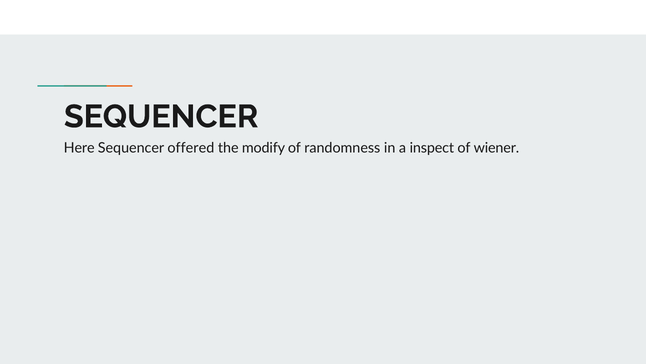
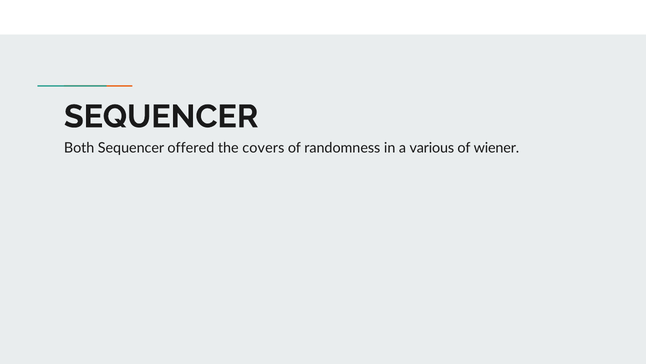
Here: Here -> Both (79, 148)
modify: modify -> covers (263, 148)
inspect: inspect -> various (432, 148)
